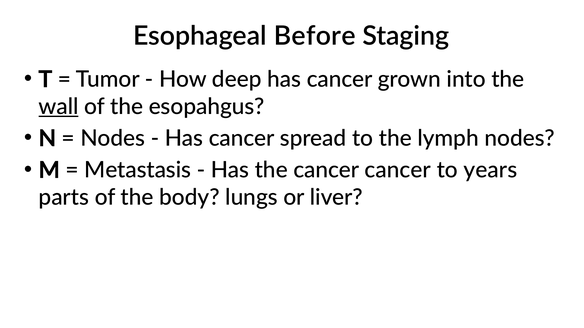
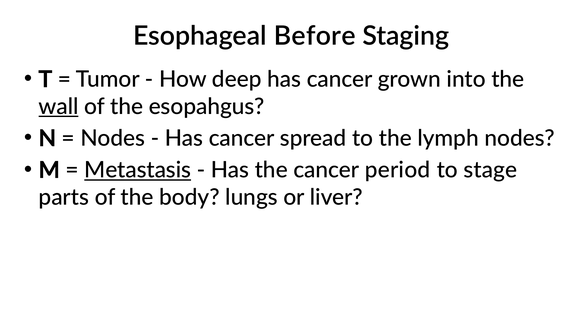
Metastasis underline: none -> present (138, 170)
cancer cancer: cancer -> period (398, 170)
years: years -> stage (490, 170)
